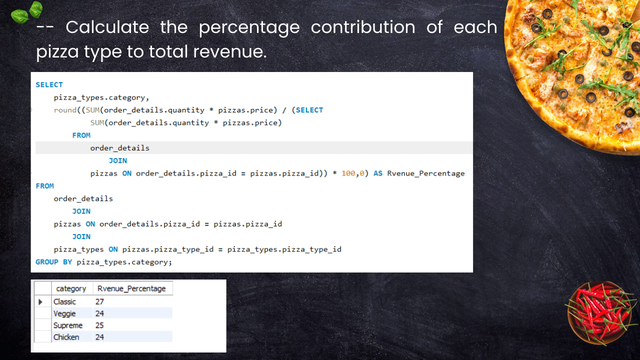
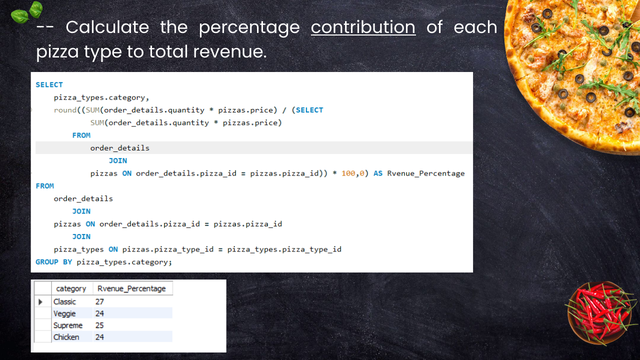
contribution underline: none -> present (363, 28)
